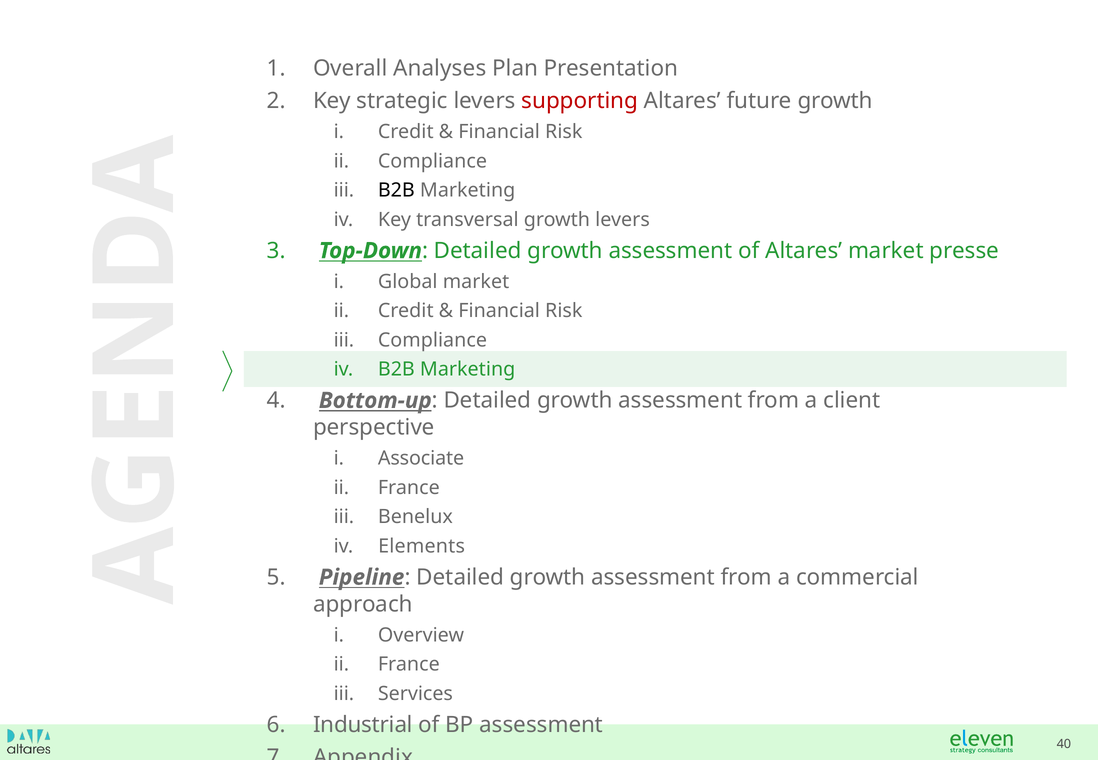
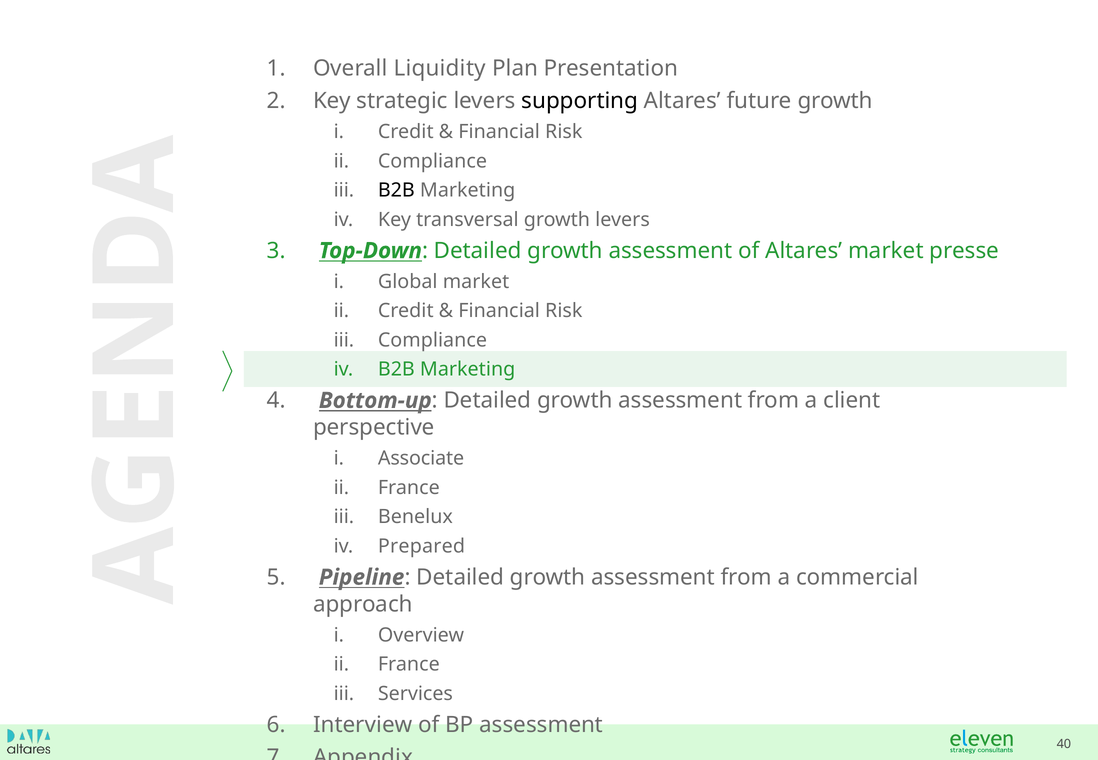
Analyses: Analyses -> Liquidity (440, 68)
supporting colour: red -> black (580, 101)
Elements: Elements -> Prepared (422, 546)
Industrial: Industrial -> Interview (363, 725)
